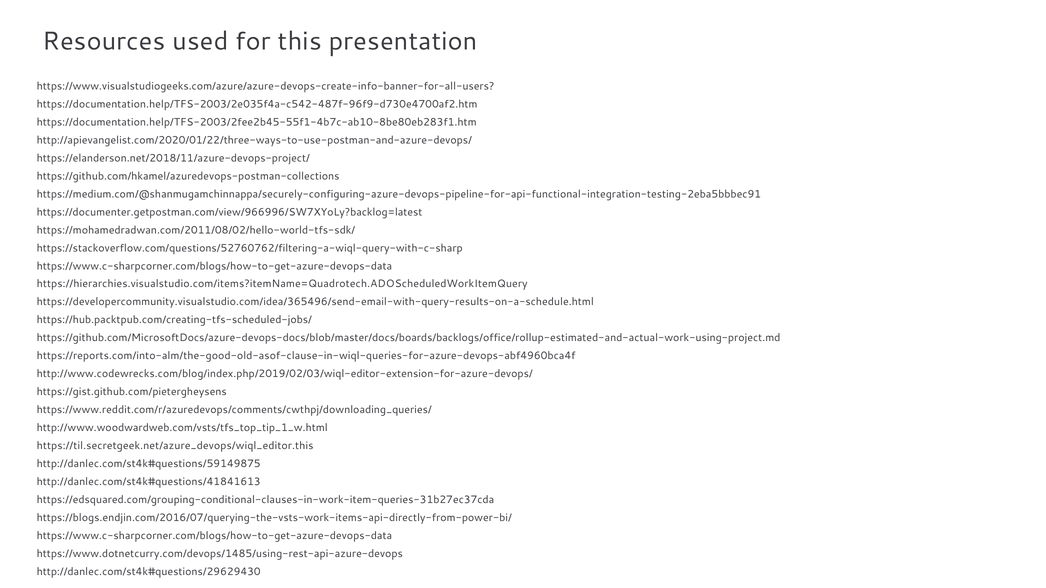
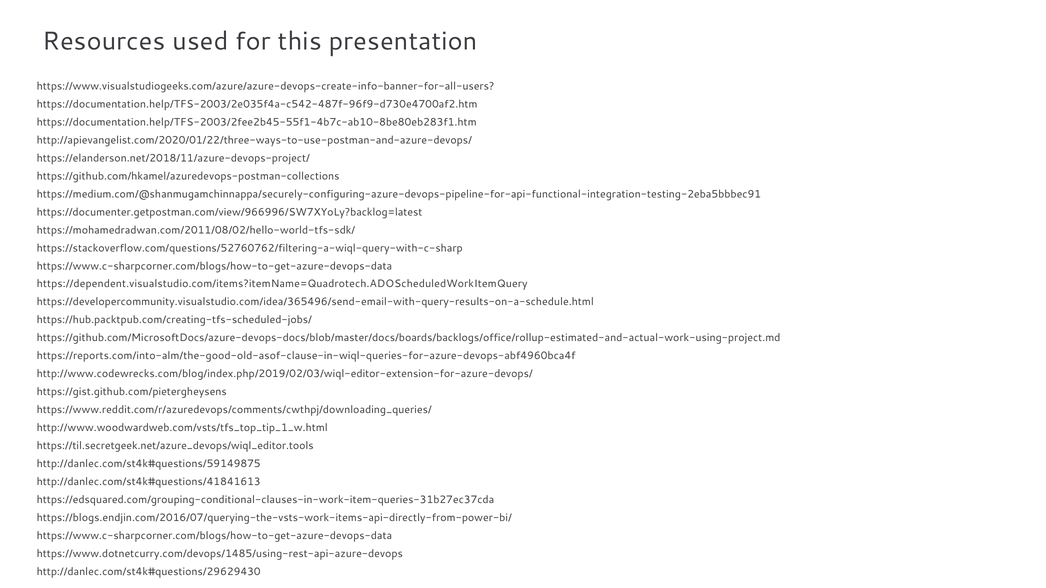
https://hierarchies.visualstudio.com/items?itemName=Quadrotech.ADOScheduledWorkItemQuery: https://hierarchies.visualstudio.com/items?itemName=Quadrotech.ADOScheduledWorkItemQuery -> https://dependent.visualstudio.com/items?itemName=Quadrotech.ADOScheduledWorkItemQuery (282, 284)
https://til.secretgeek.net/azure_devops/wiql_editor.this: https://til.secretgeek.net/azure_devops/wiql_editor.this -> https://til.secretgeek.net/azure_devops/wiql_editor.tools (175, 446)
